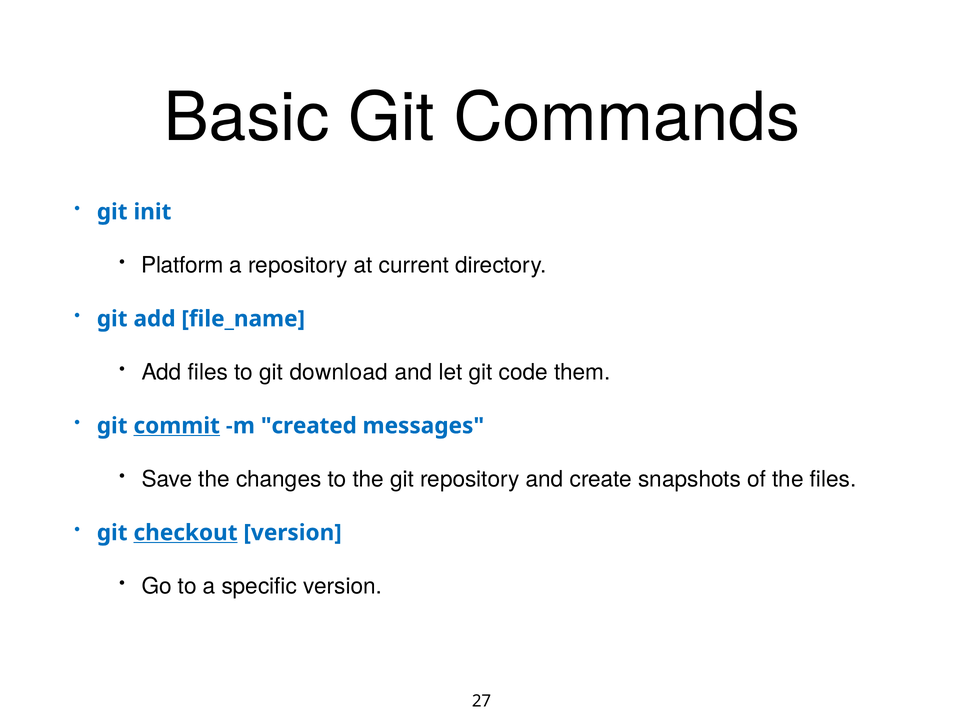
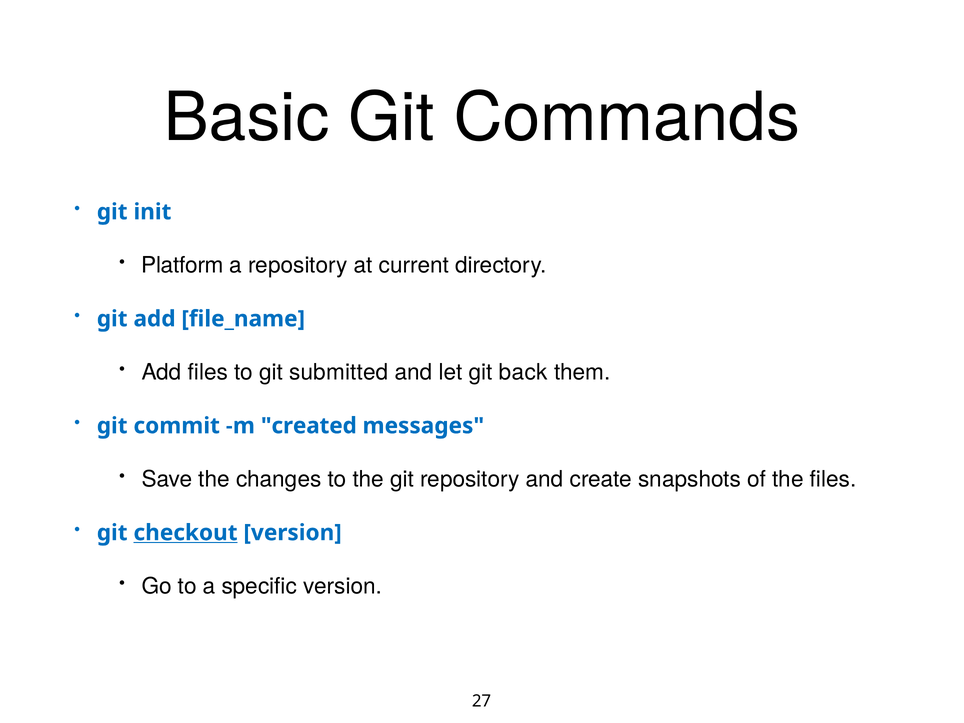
download: download -> submitted (339, 372)
code: code -> back (523, 372)
commit underline: present -> none (177, 426)
